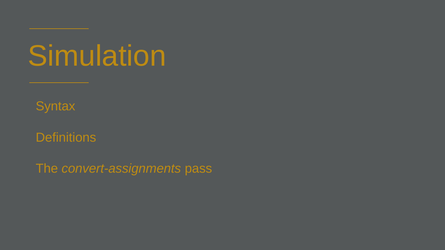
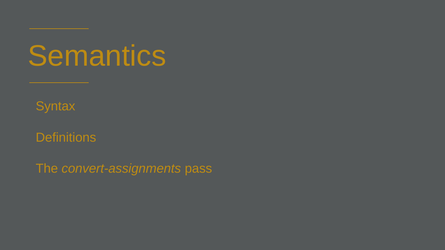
Simulation: Simulation -> Semantics (97, 56)
